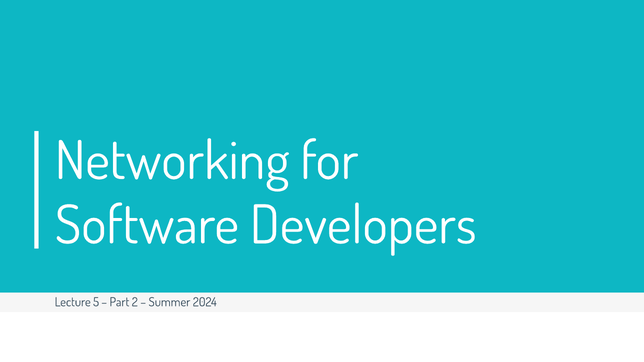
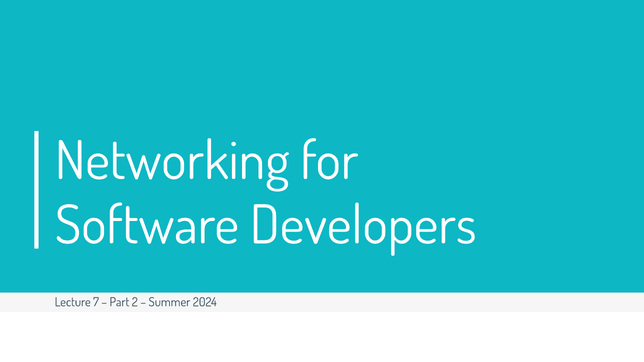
5: 5 -> 7 (96, 302)
